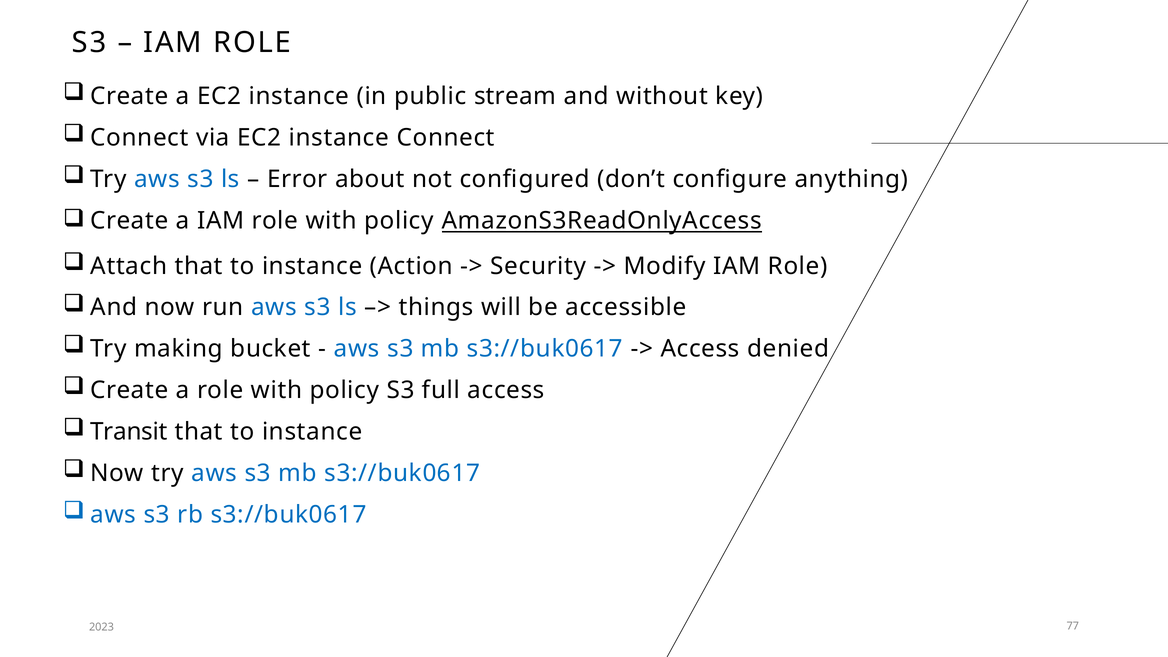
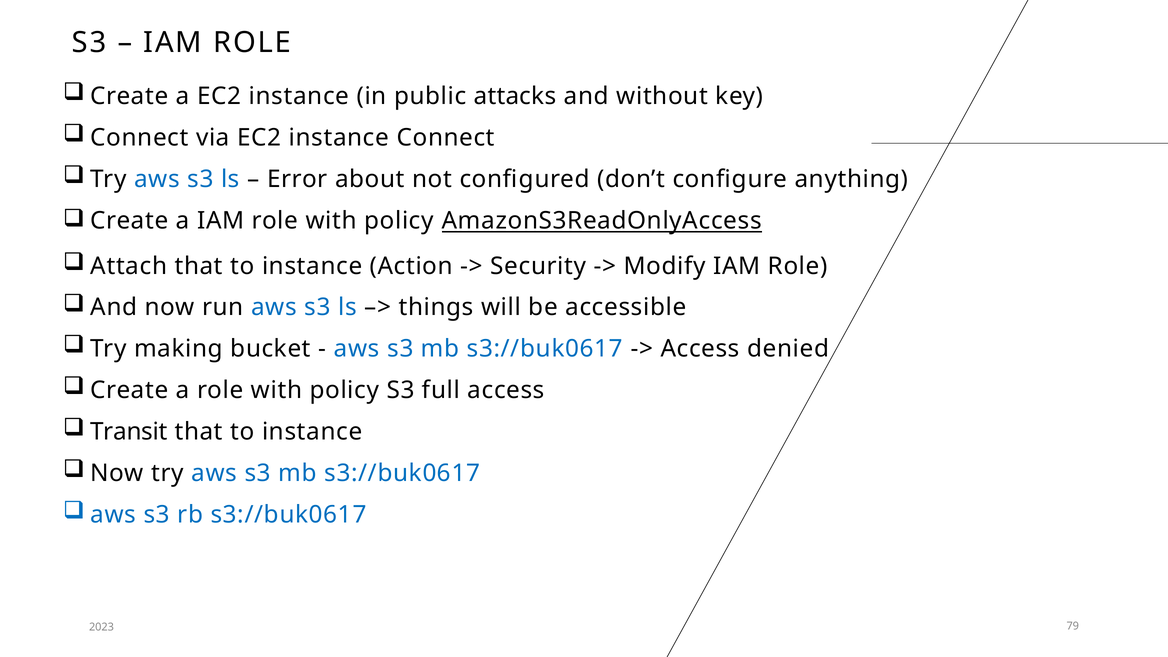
stream: stream -> attacks (515, 96)
77: 77 -> 79 (1073, 626)
